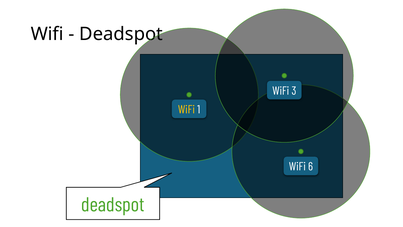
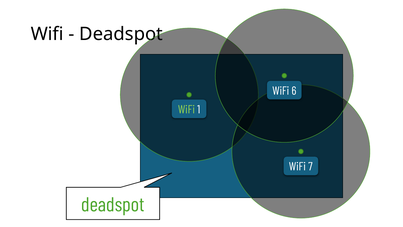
3: 3 -> 6 (294, 91)
WiFi colour: yellow -> light green (186, 109)
6: 6 -> 7 (310, 167)
